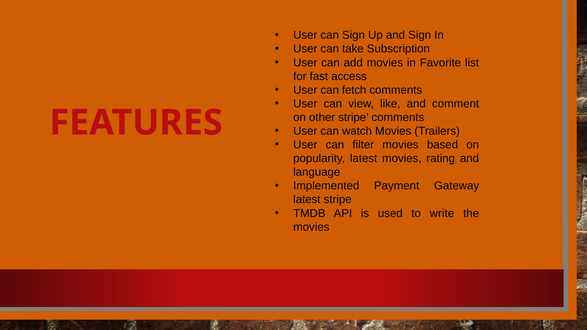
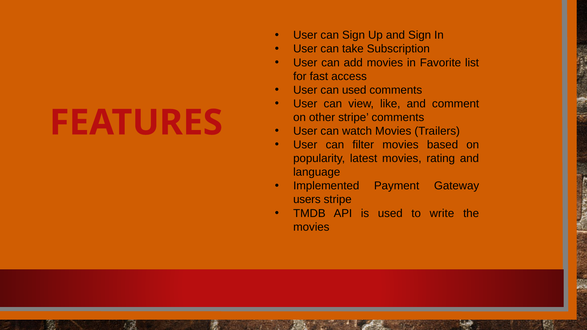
can fetch: fetch -> used (354, 90)
latest: latest -> users (307, 200)
